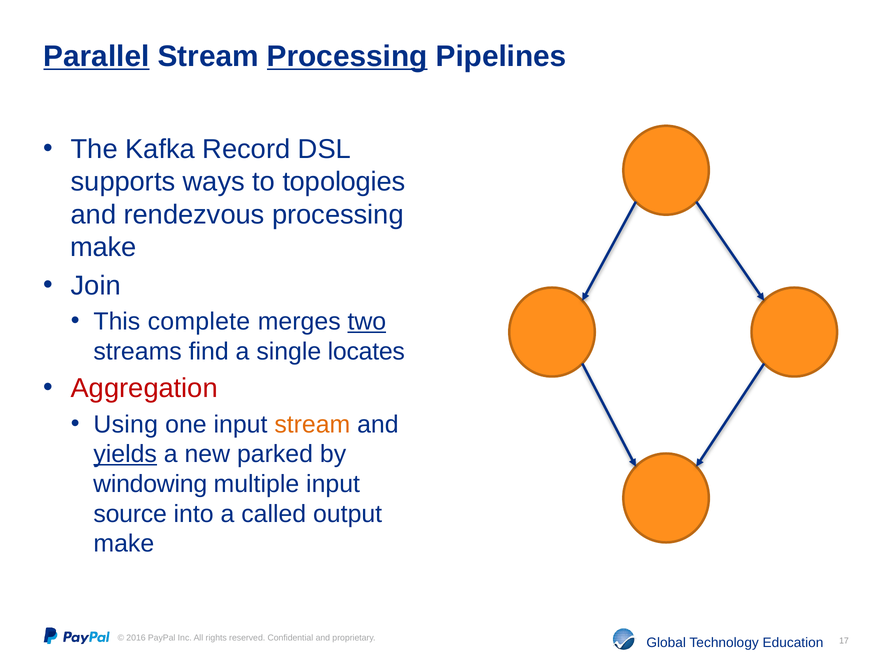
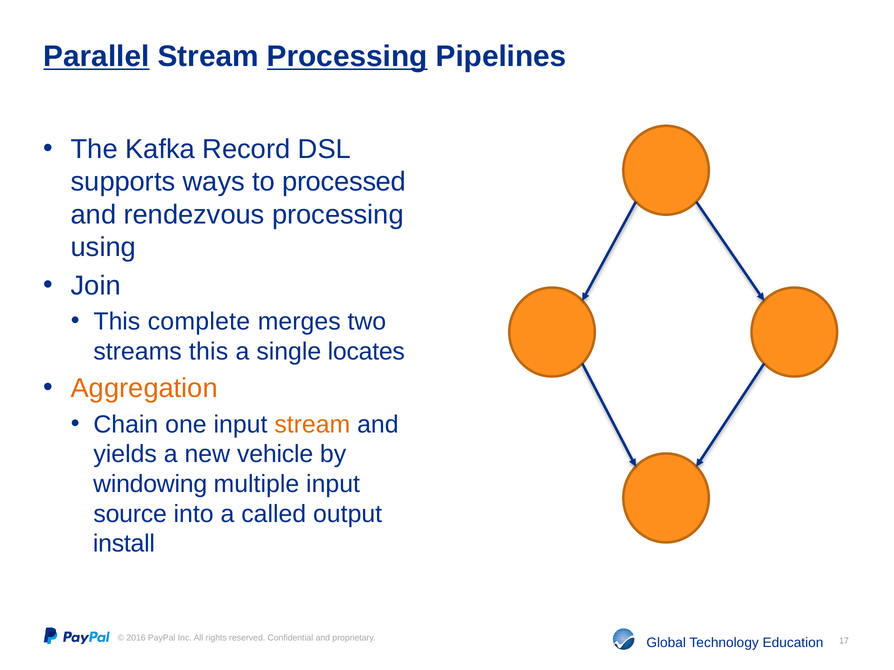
topologies: topologies -> processed (344, 182)
make: make -> using (103, 248)
two underline: present -> none (367, 322)
streams find: find -> this (209, 352)
Aggregation colour: red -> orange (144, 389)
Using: Using -> Chain (126, 425)
yields underline: present -> none (125, 455)
parked: parked -> vehicle (275, 455)
make: make -> install (124, 544)
